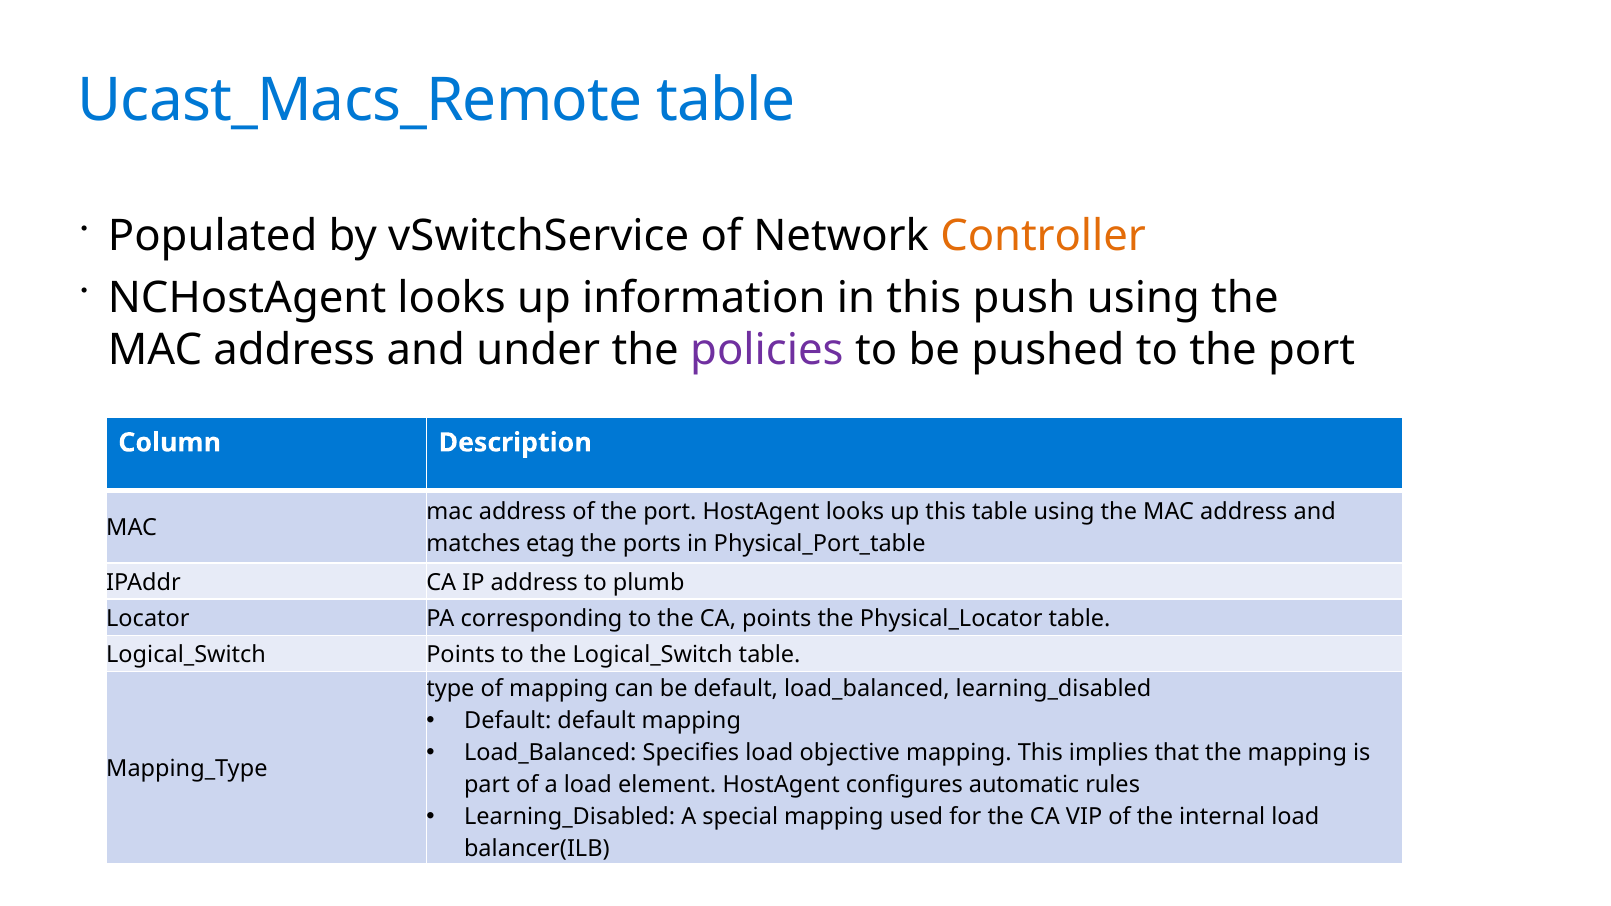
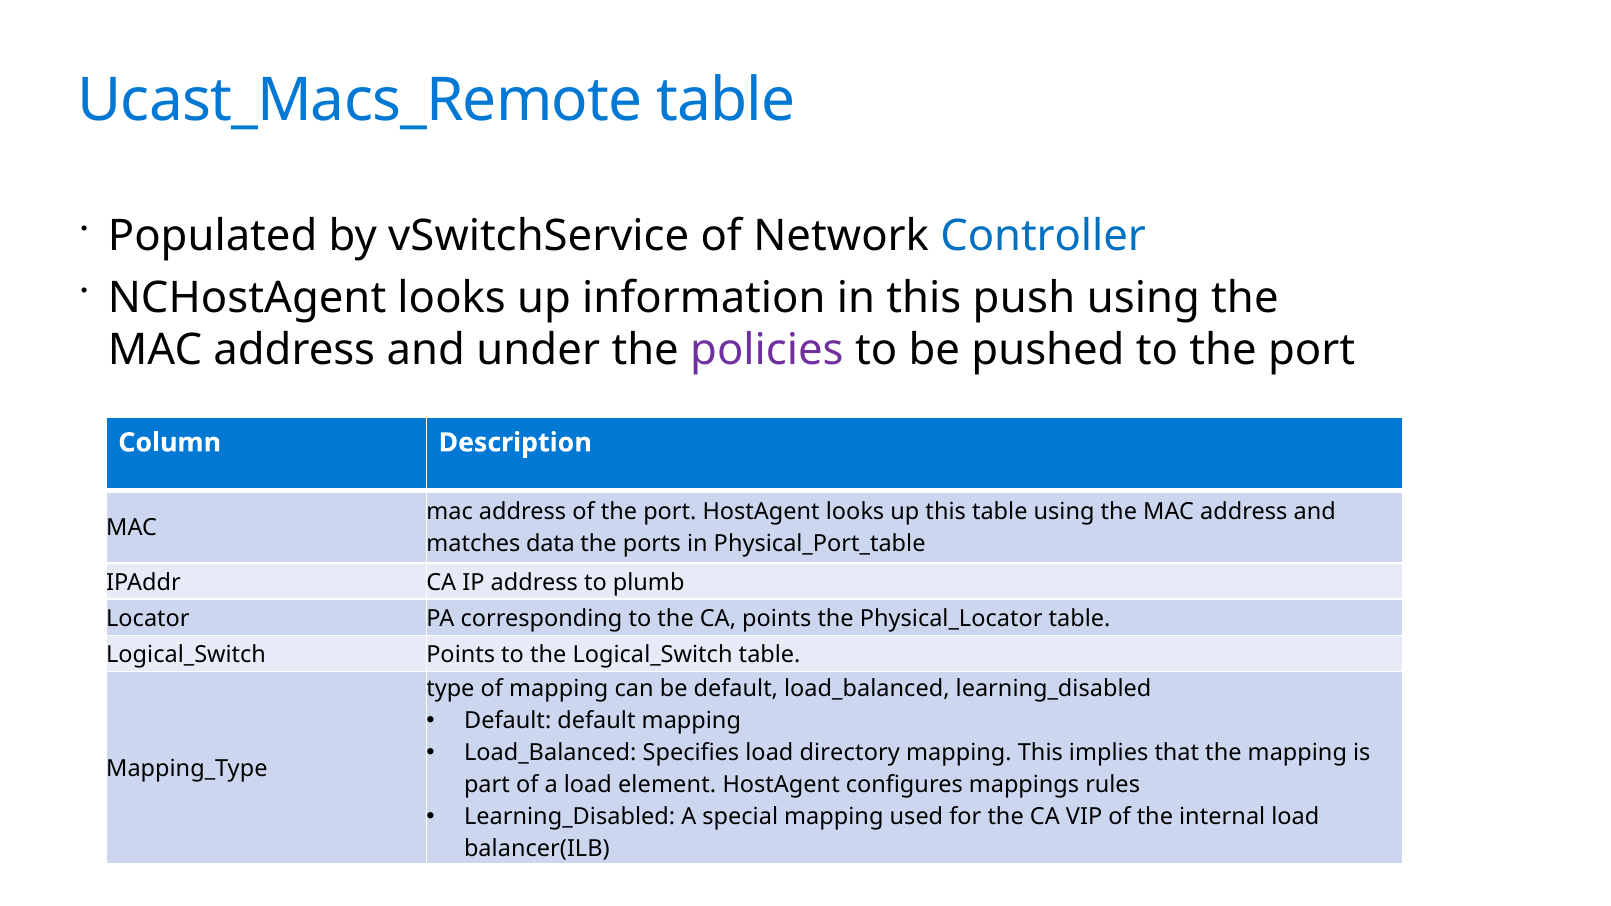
Controller colour: orange -> blue (1043, 236)
etag: etag -> data (550, 544)
objective: objective -> directory (850, 753)
automatic: automatic -> mappings (1024, 785)
